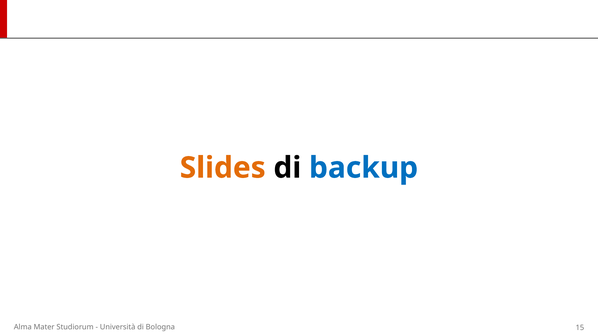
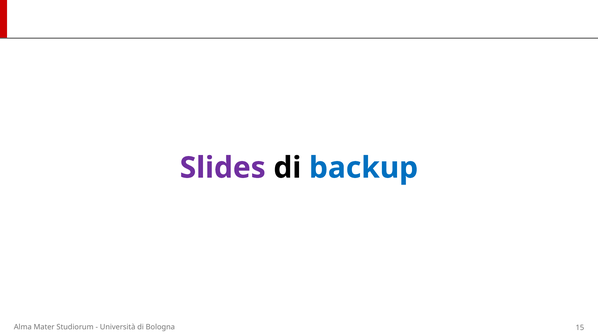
Slides colour: orange -> purple (223, 168)
